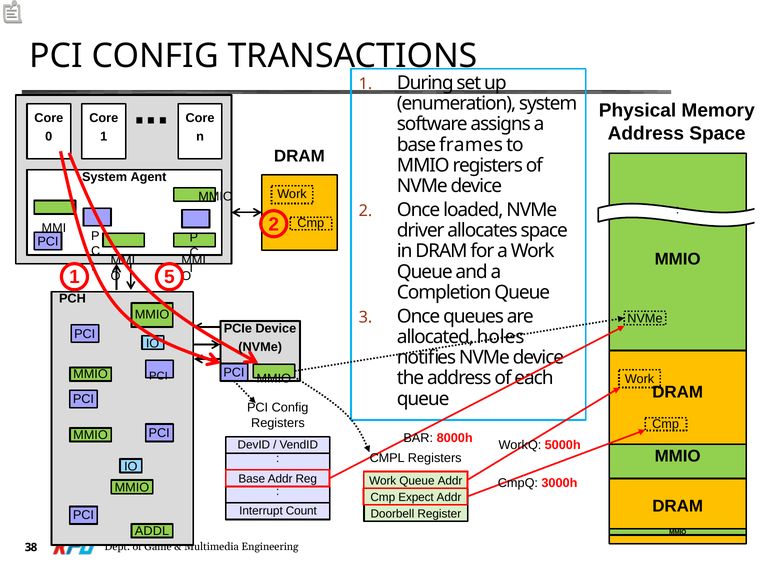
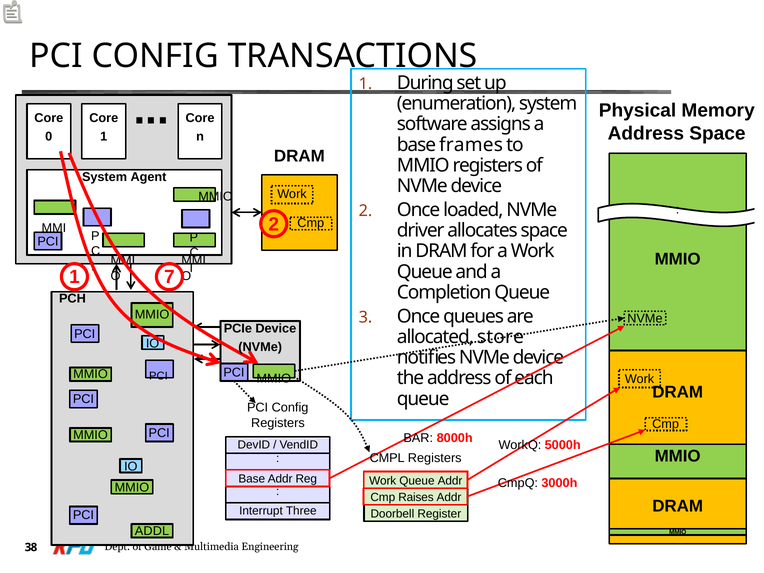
5: 5 -> 7 (169, 277)
holes: holes -> store (500, 337)
Expect: Expect -> Raises (416, 497)
Count: Count -> Three (301, 511)
